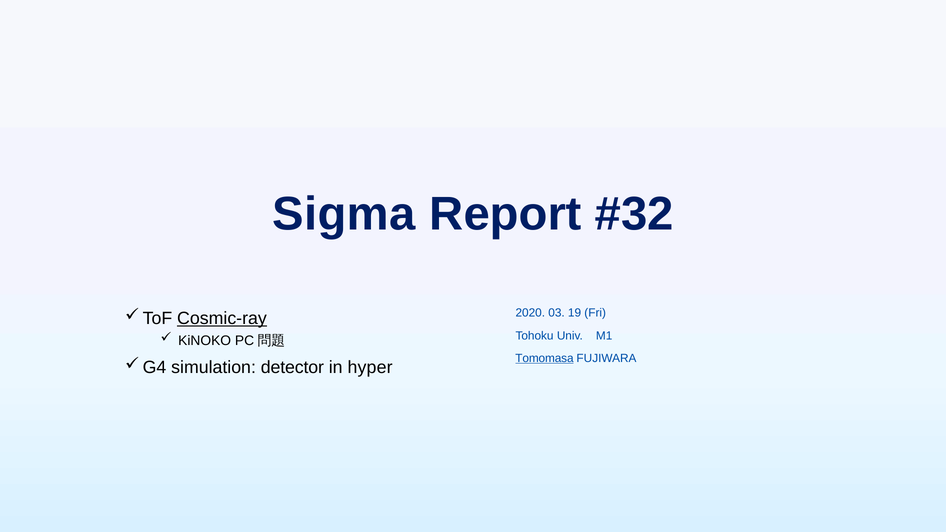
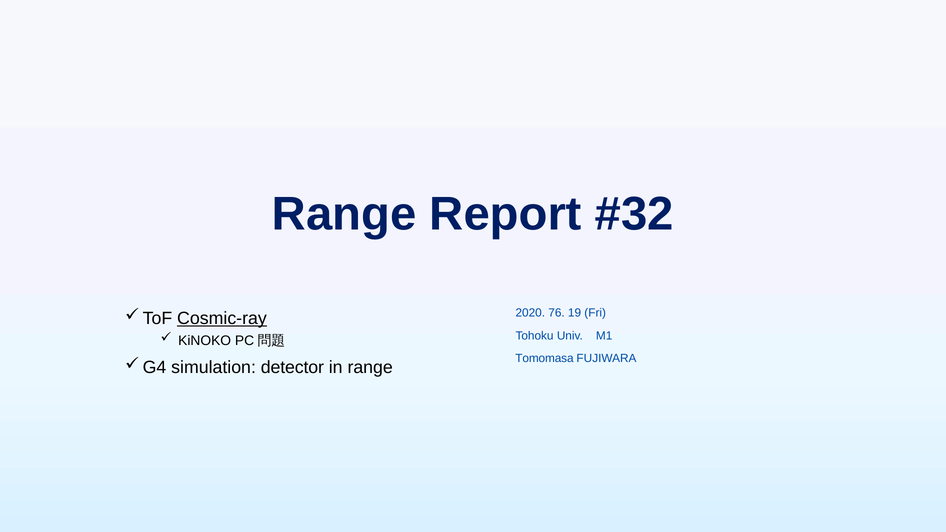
Sigma: Sigma -> Range (344, 214)
03: 03 -> 76 (557, 313)
Tomomasa underline: present -> none (544, 358)
in hyper: hyper -> range (370, 367)
